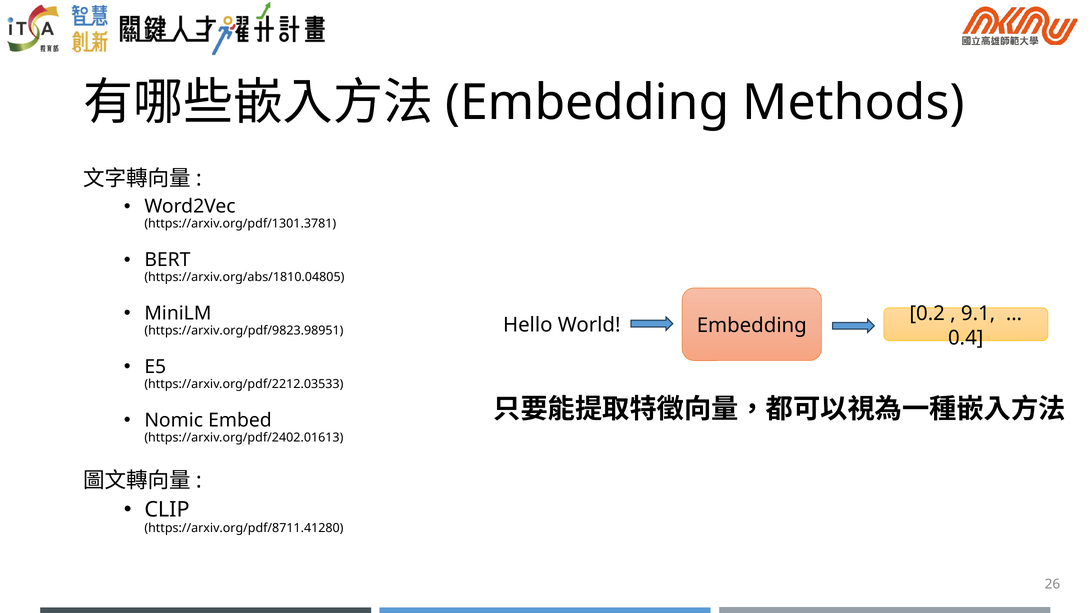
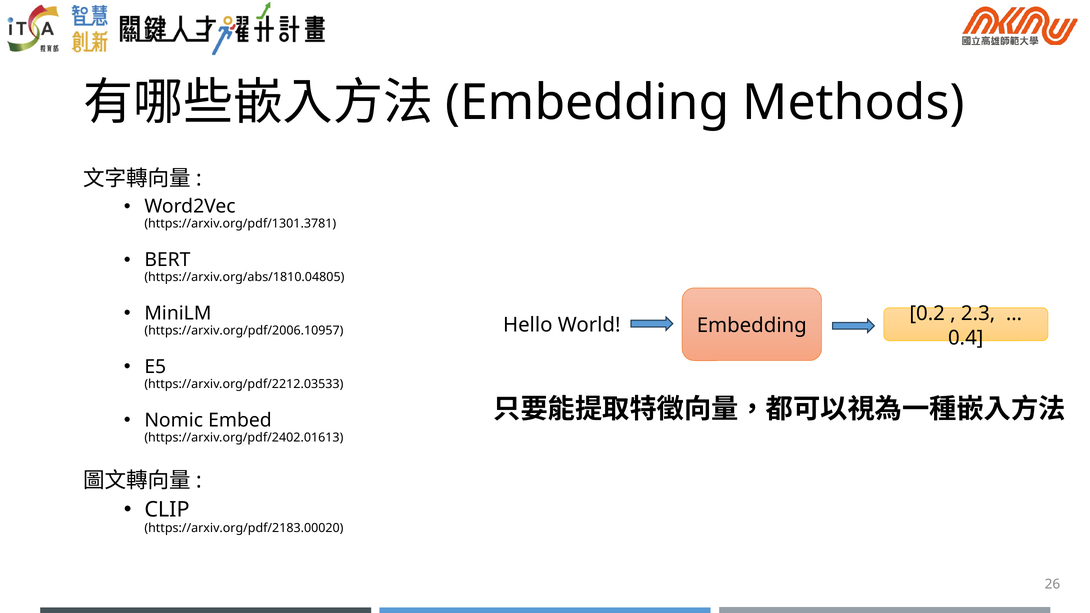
9.1: 9.1 -> 2.3 (978, 313)
https://arxiv.org/pdf/9823.98951: https://arxiv.org/pdf/9823.98951 -> https://arxiv.org/pdf/2006.10957 (244, 331)
https://arxiv.org/pdf/8711.41280: https://arxiv.org/pdf/8711.41280 -> https://arxiv.org/pdf/2183.00020 (244, 528)
